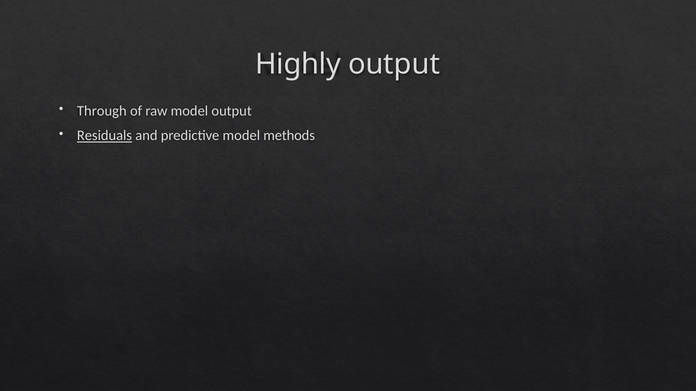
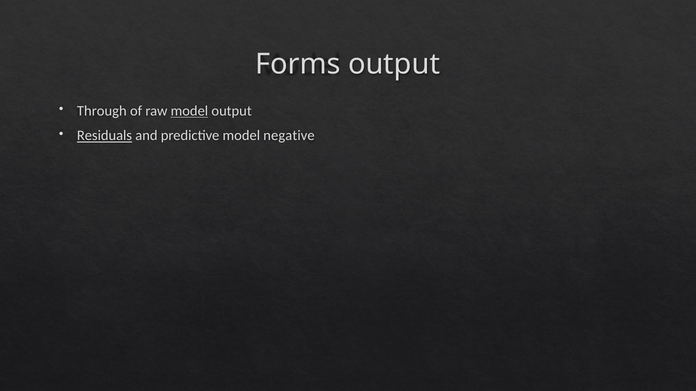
Highly: Highly -> Forms (298, 65)
model underline: none -> present (189, 111)
methods: methods -> negative (289, 136)
